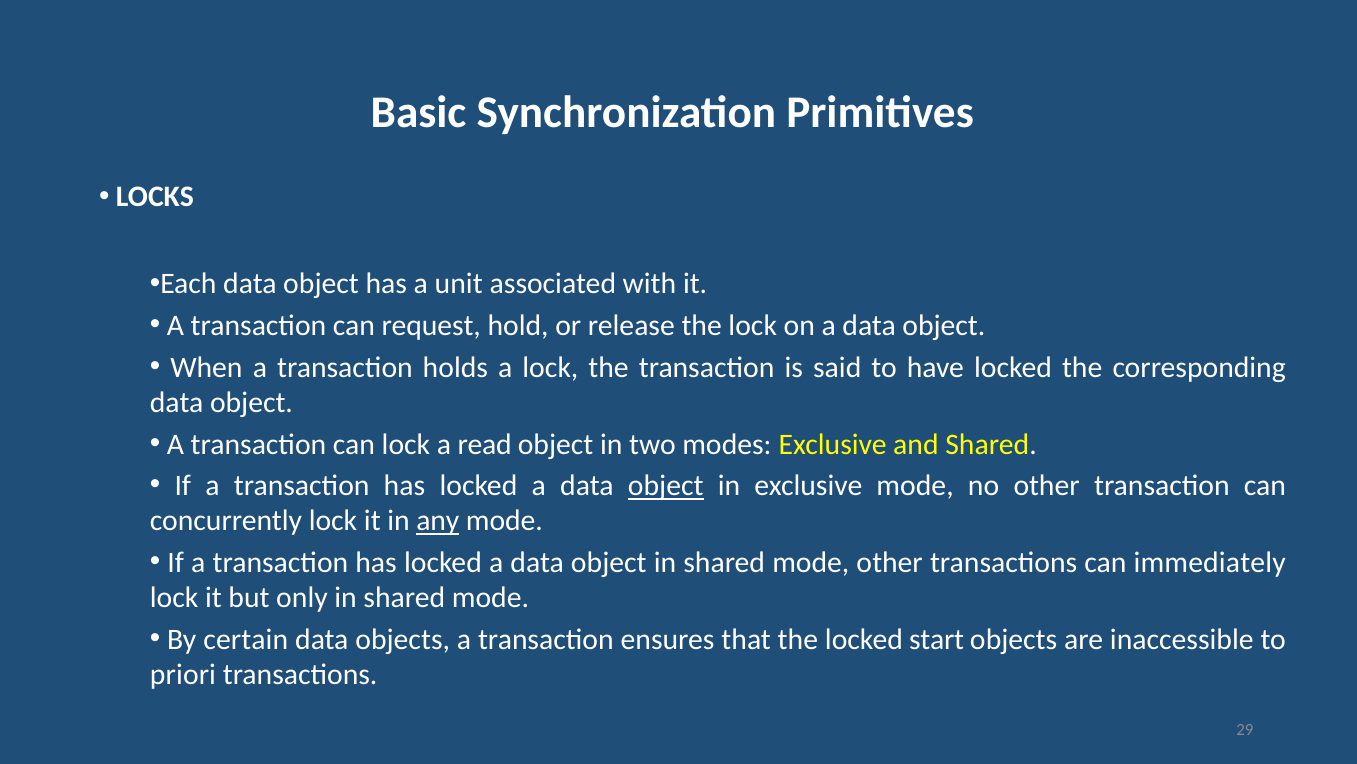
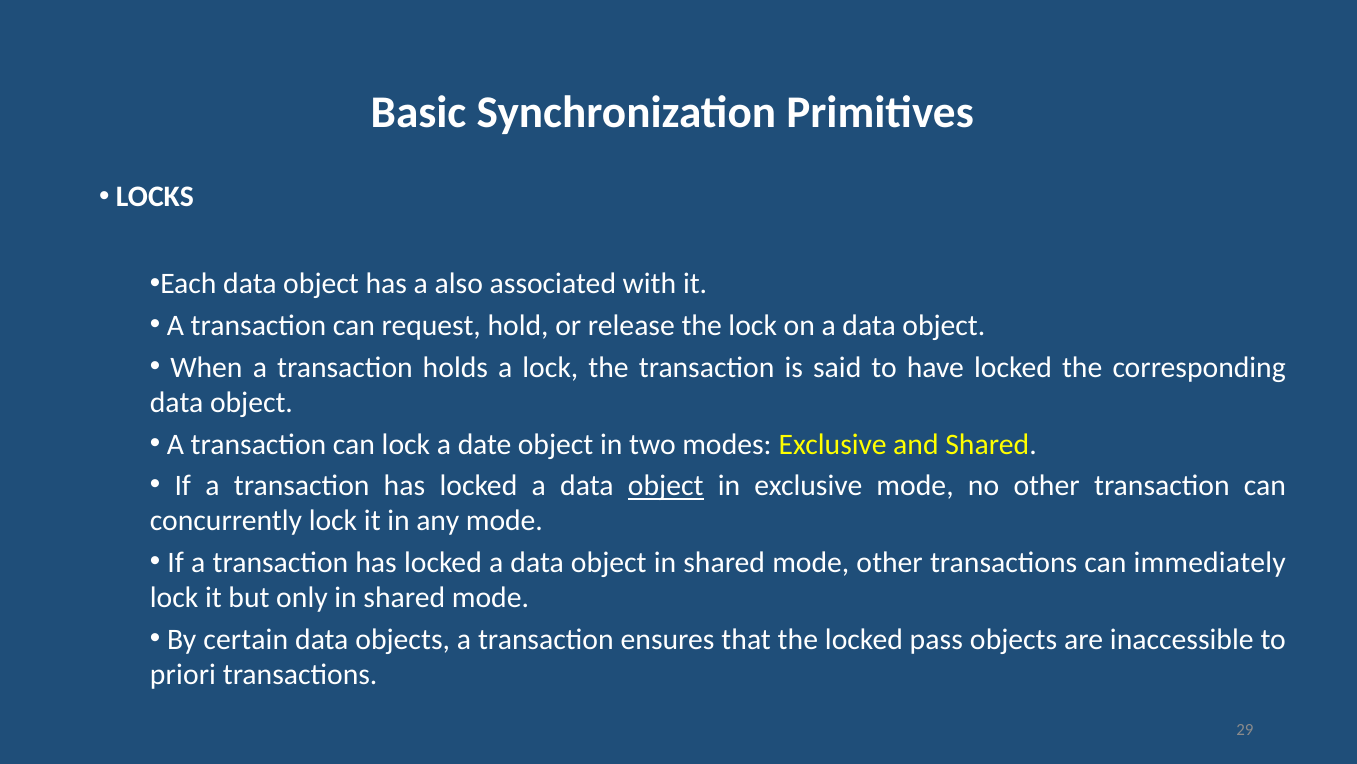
unit: unit -> also (459, 284)
read: read -> date (485, 444)
any underline: present -> none (438, 521)
start: start -> pass (936, 639)
